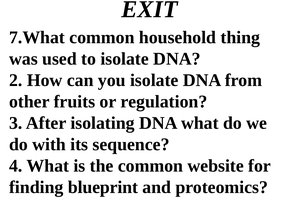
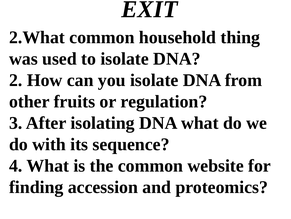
7.What: 7.What -> 2.What (37, 37)
blueprint: blueprint -> accession (103, 187)
